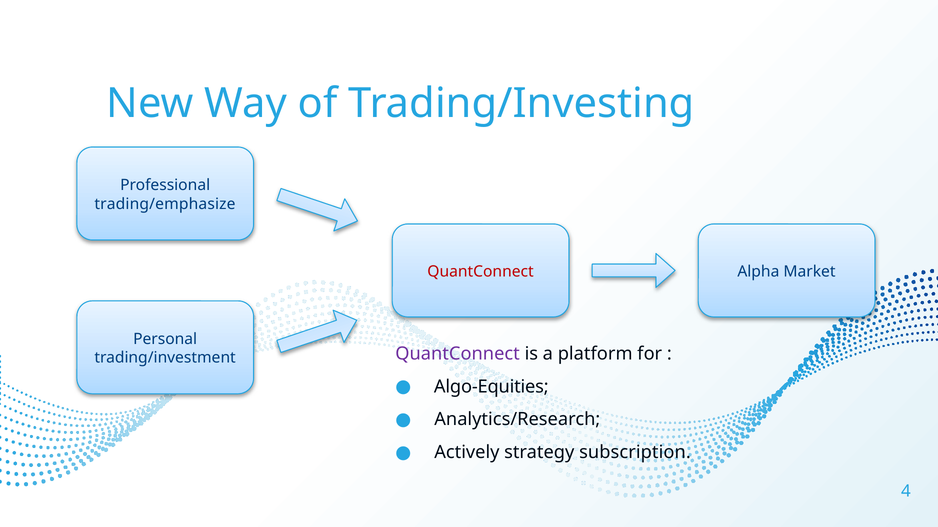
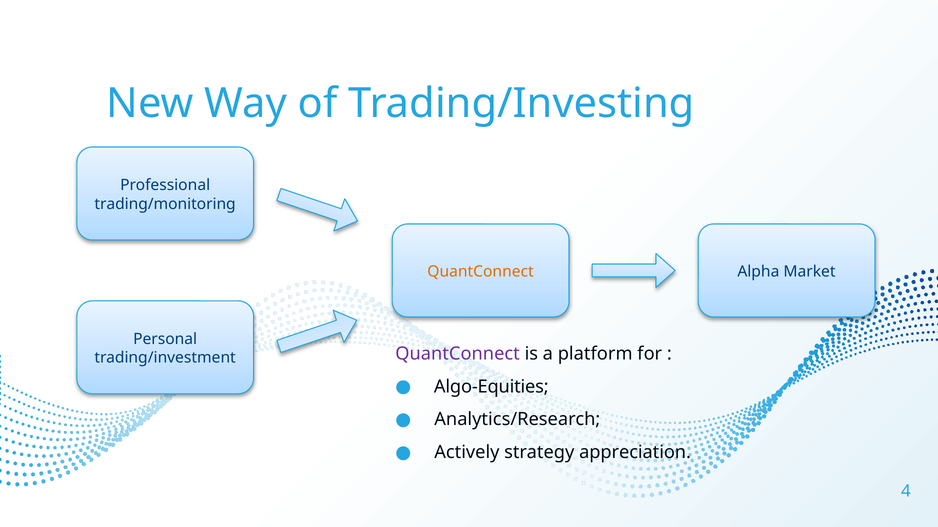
trading/emphasize: trading/emphasize -> trading/monitoring (165, 204)
QuantConnect colour: red -> orange (481, 272)
subscription: subscription -> appreciation (635, 453)
